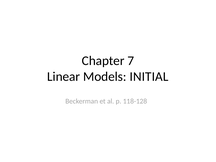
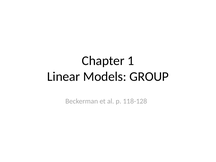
7: 7 -> 1 (131, 61)
INITIAL: INITIAL -> GROUP (149, 77)
